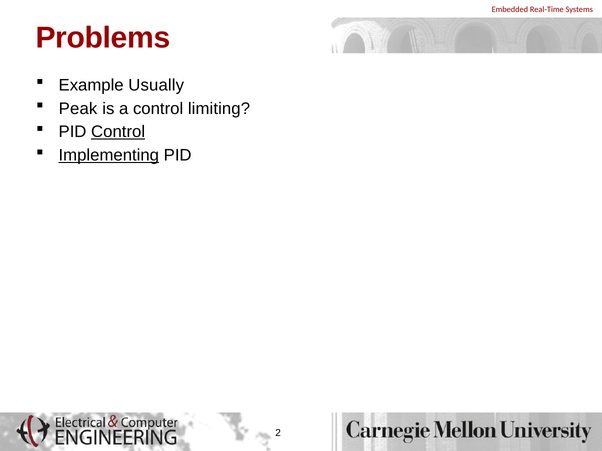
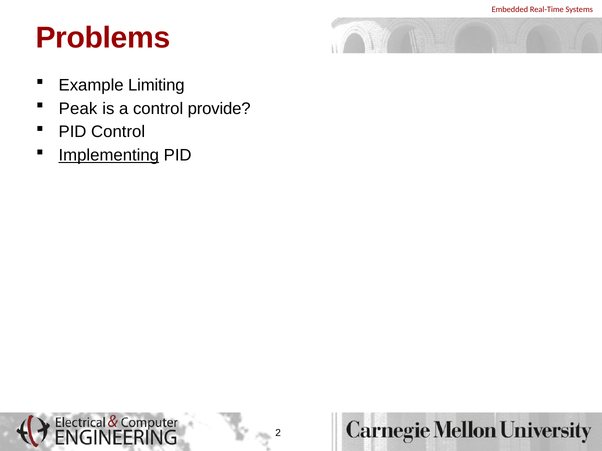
Usually: Usually -> Limiting (156, 85)
limiting: limiting -> provide (219, 109)
Control underline: present -> none (118, 132)
